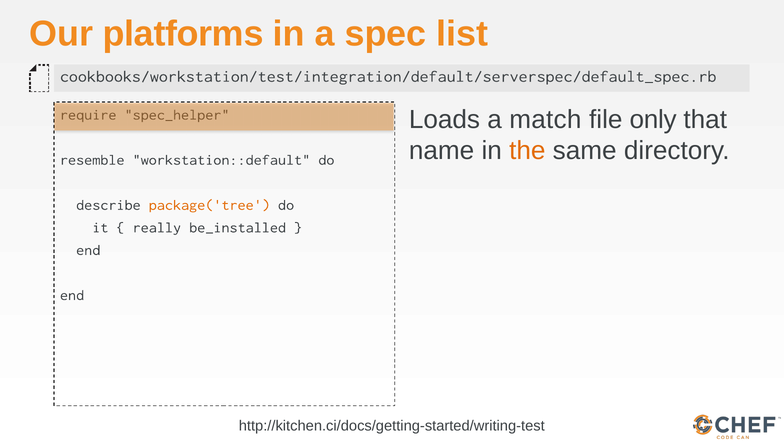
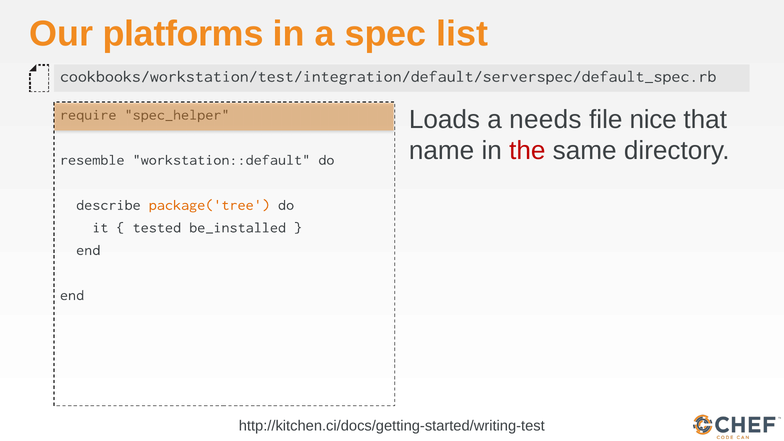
match: match -> needs (545, 119)
only: only -> nice (653, 119)
the colour: orange -> red (527, 151)
really: really -> tested (157, 227)
